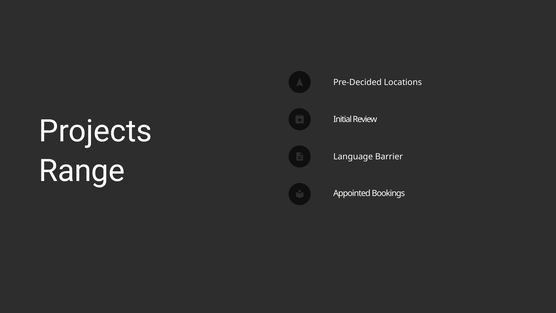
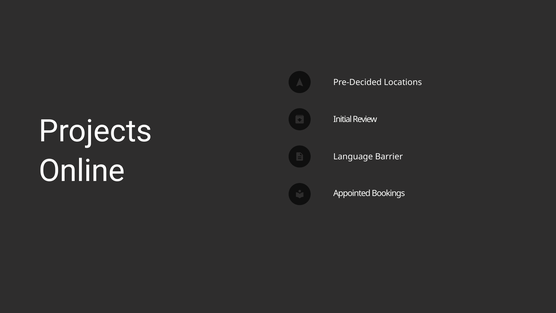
Range: Range -> Online (82, 171)
